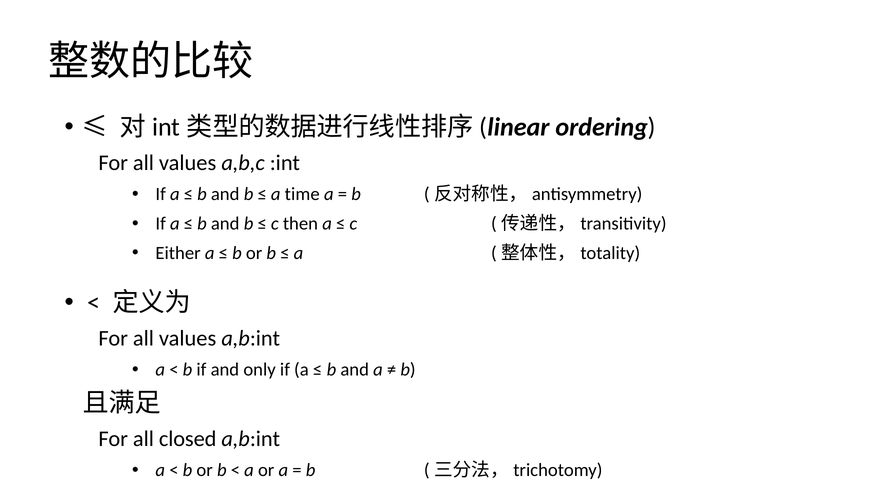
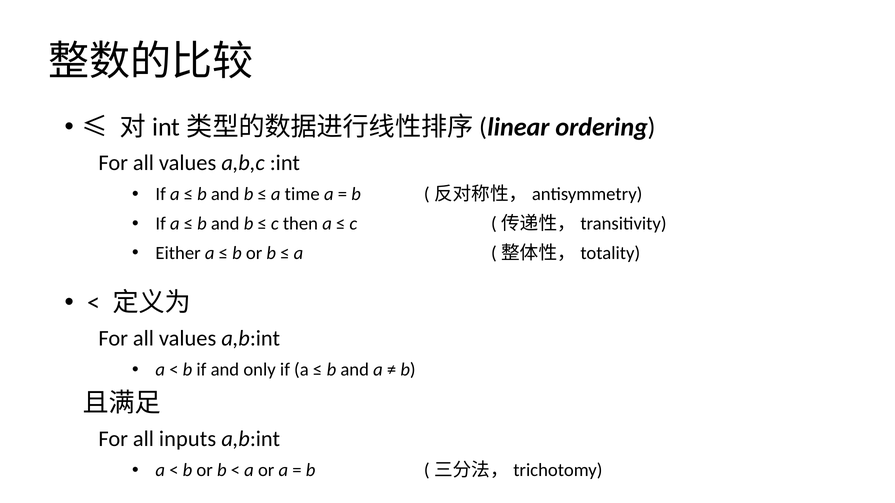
closed: closed -> inputs (188, 439)
